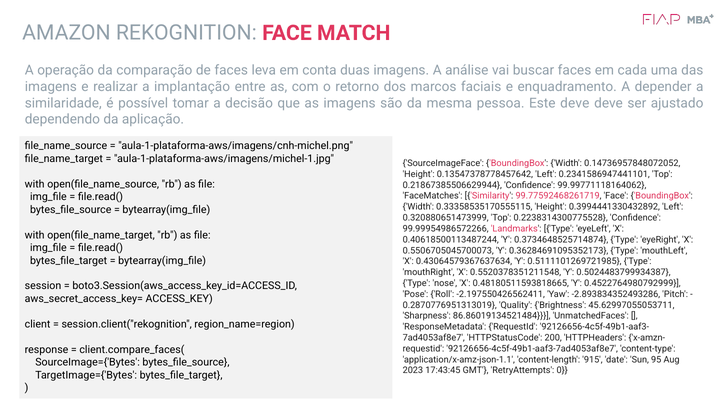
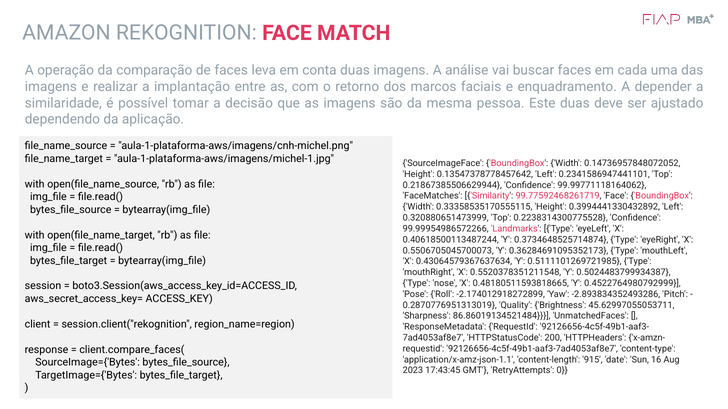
Este deve: deve -> duas (575, 103)
-2.197550426562411: -2.197550426562411 -> -2.174012918272899 (501, 295)
95: 95 -> 16 (656, 360)
